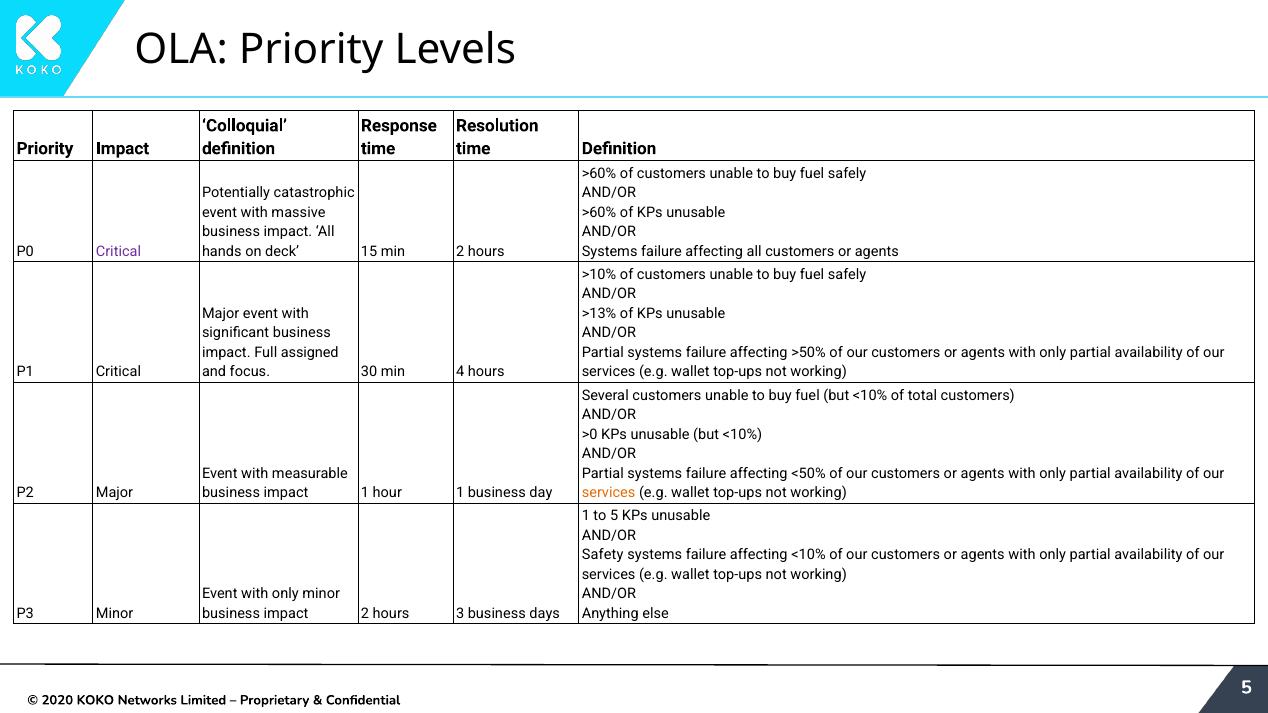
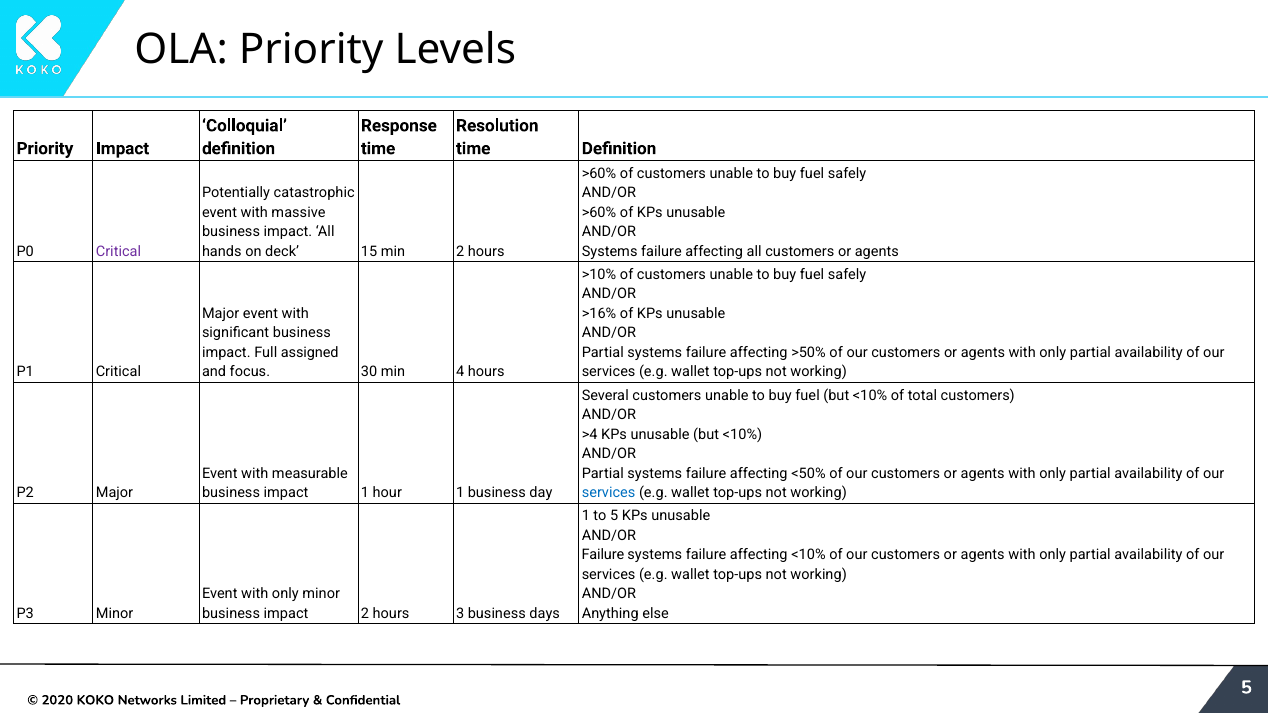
>13%: >13% -> >16% (599, 314)
>0: >0 -> >4 (590, 434)
services colour: orange -> blue (609, 493)
Safety: Safety -> Failure (603, 555)
